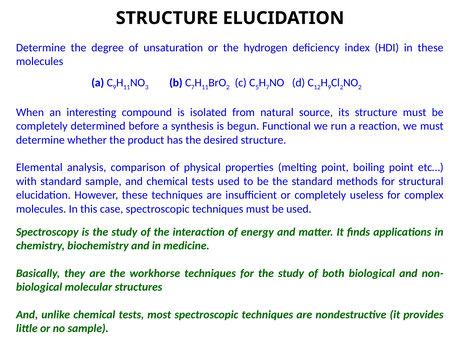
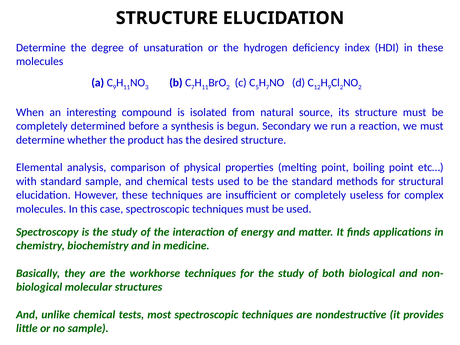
Functional: Functional -> Secondary (287, 126)
